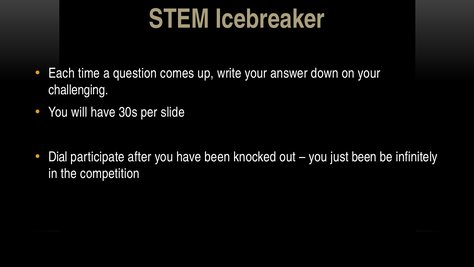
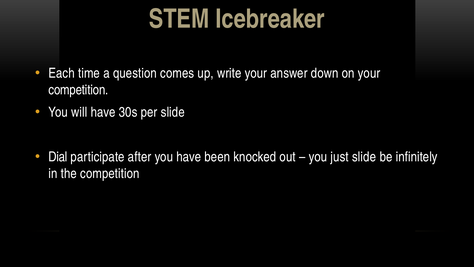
challenging: challenging -> competition (78, 90)
just been: been -> slide (364, 157)
